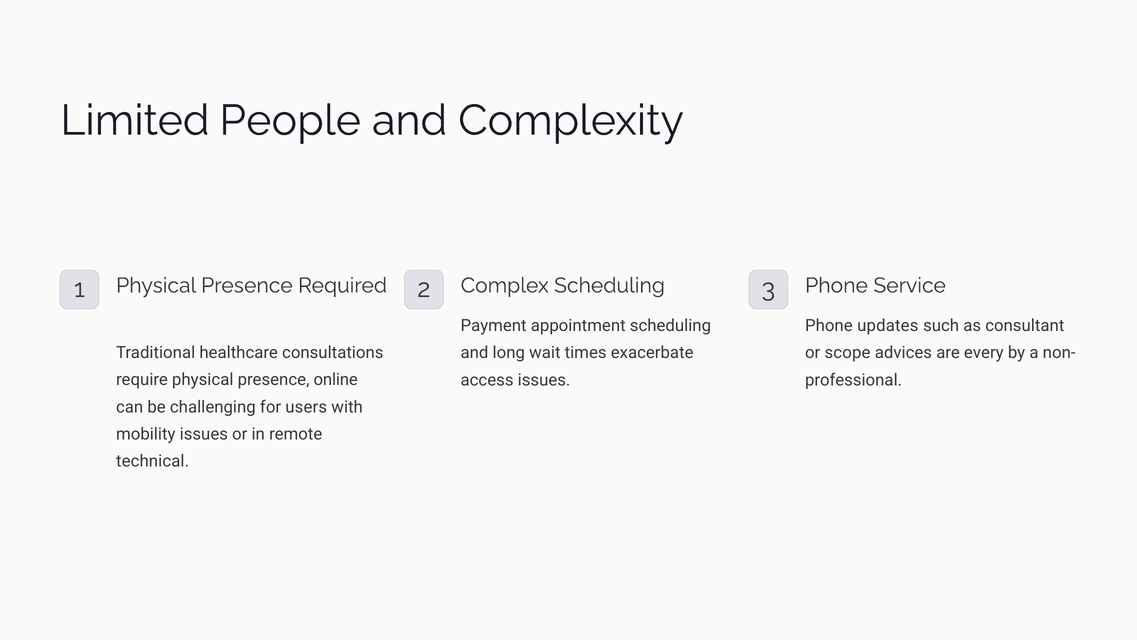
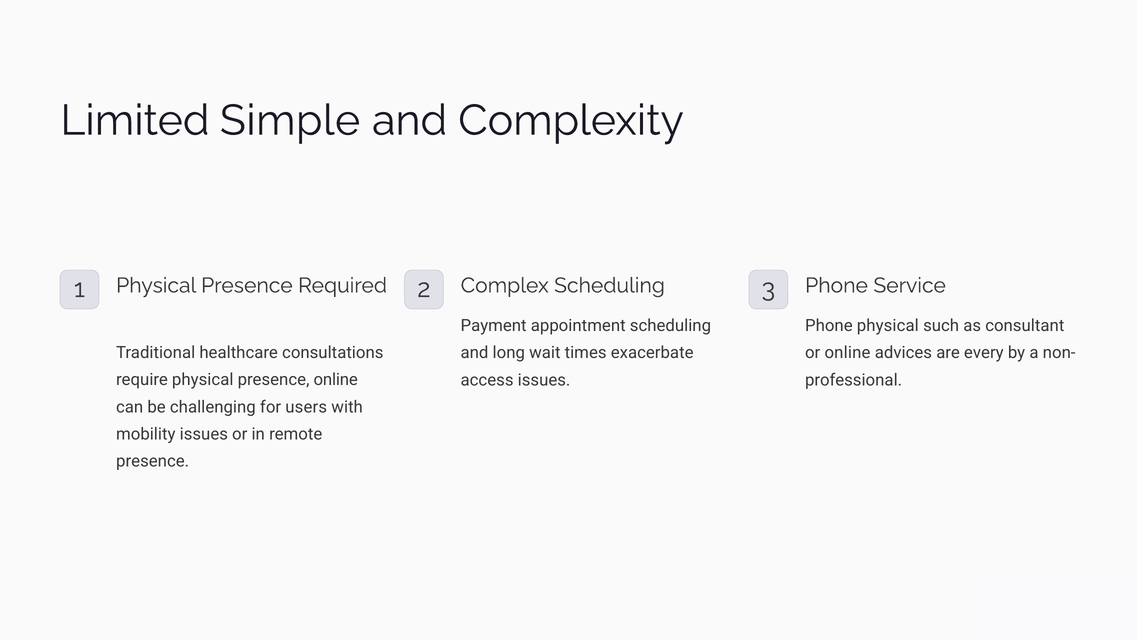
People: People -> Simple (290, 120)
Phone updates: updates -> physical (888, 325)
or scope: scope -> online (848, 353)
technical: technical -> presence (153, 461)
